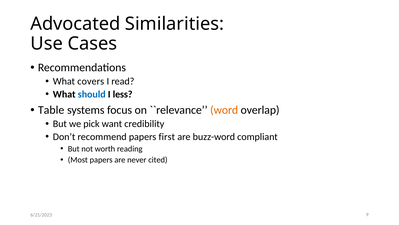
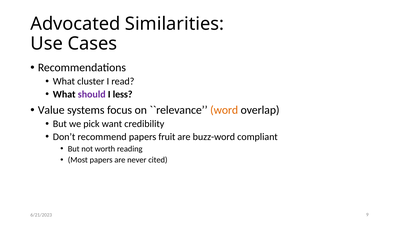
covers: covers -> cluster (91, 81)
should colour: blue -> purple (92, 94)
Table: Table -> Value (51, 110)
first: first -> fruit (167, 136)
